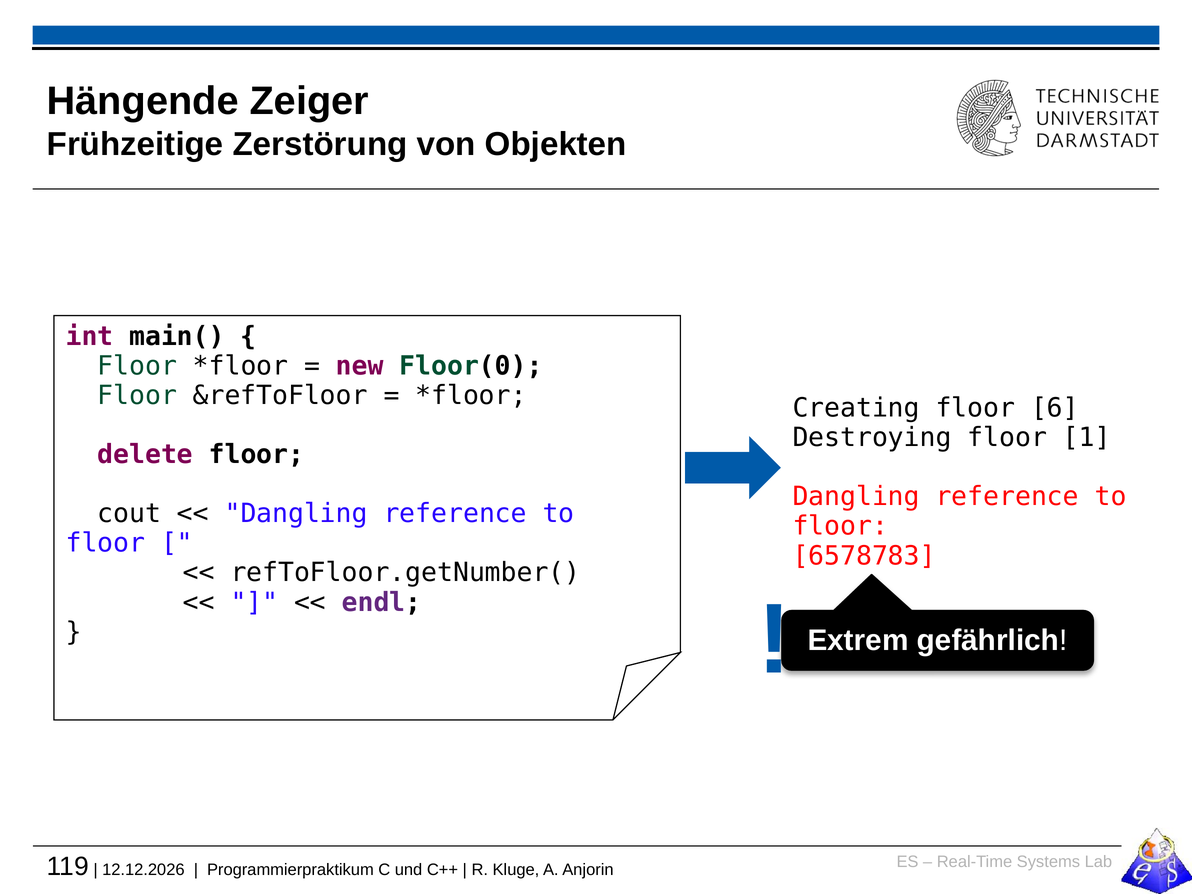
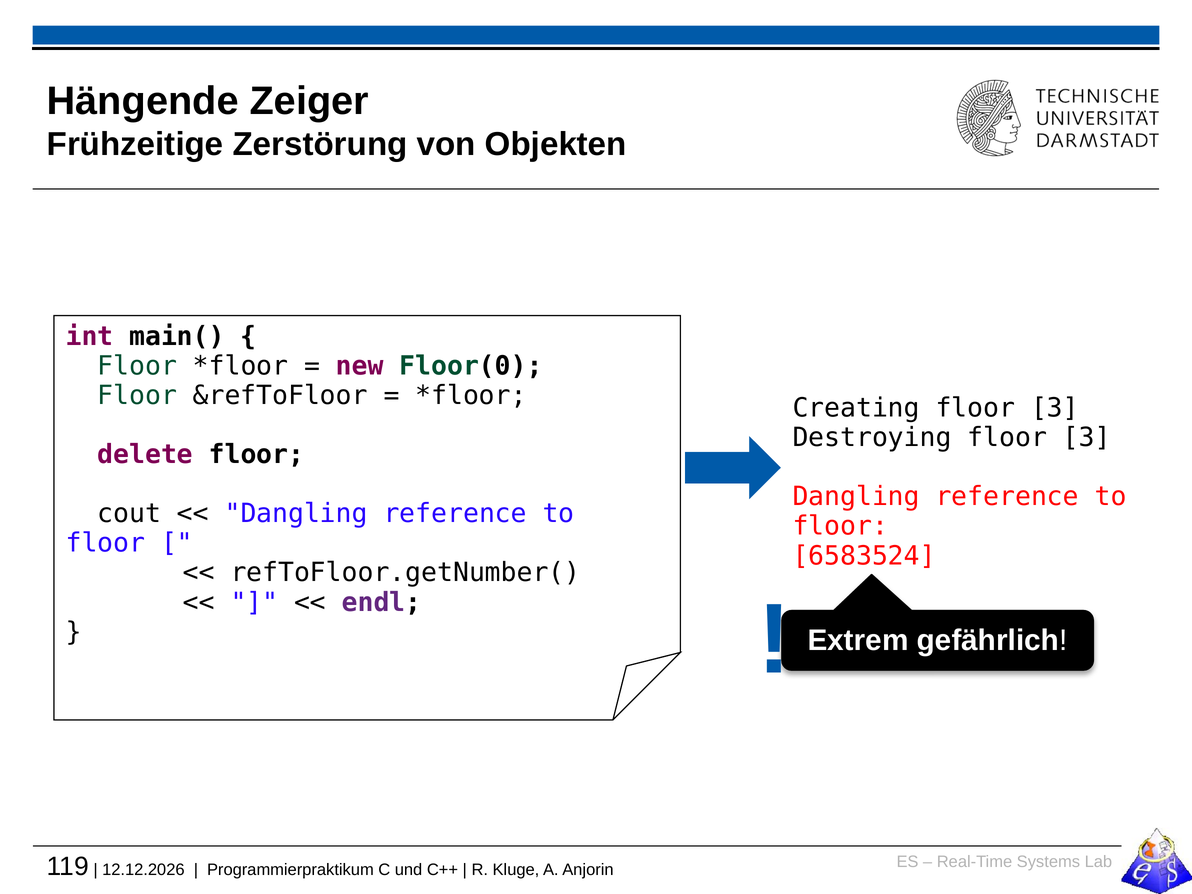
Creating floor 6: 6 -> 3 (1055, 408)
Destroying floor 1: 1 -> 3 (1087, 438)
6578783: 6578783 -> 6583524 (864, 556)
